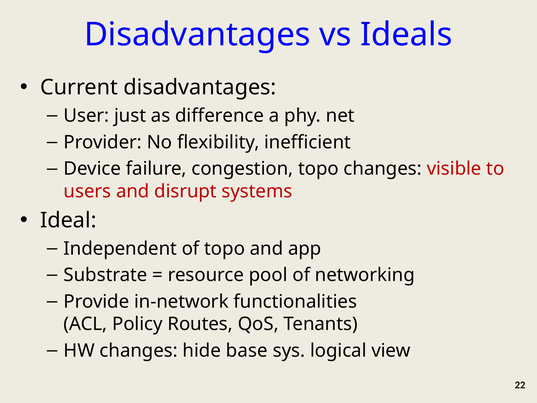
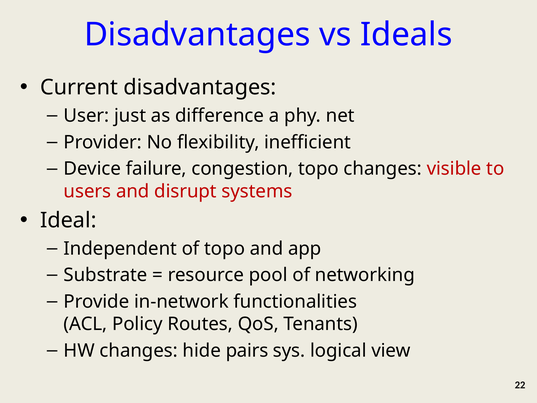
base: base -> pairs (247, 350)
